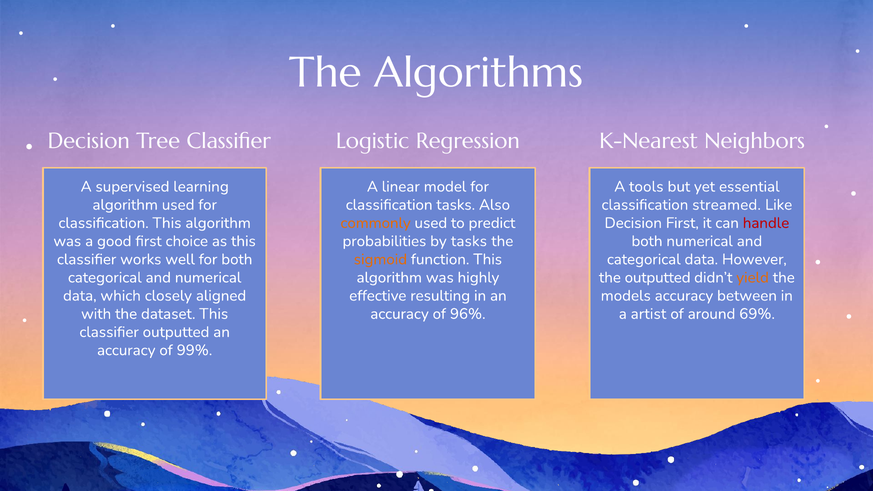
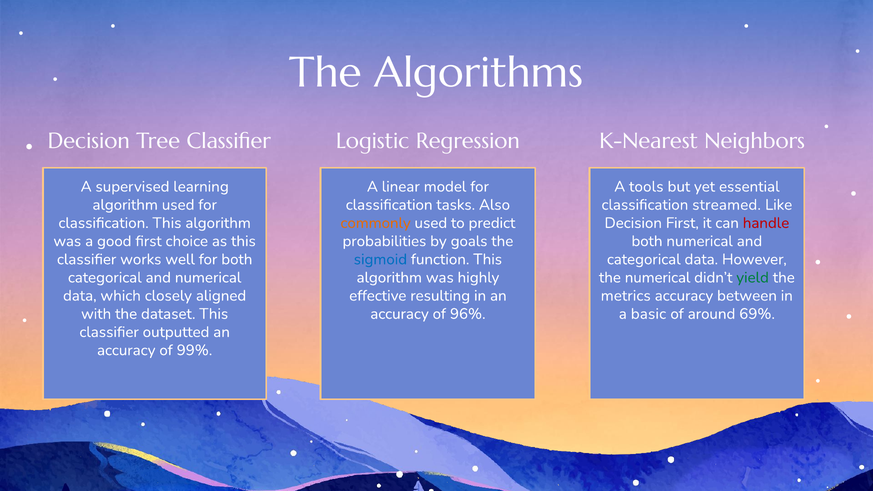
by tasks: tasks -> goals (469, 241)
sigmoid colour: orange -> blue (380, 259)
the outputted: outputted -> numerical (658, 278)
yield colour: orange -> green (753, 278)
models: models -> metrics (626, 296)
artist: artist -> basic (648, 314)
